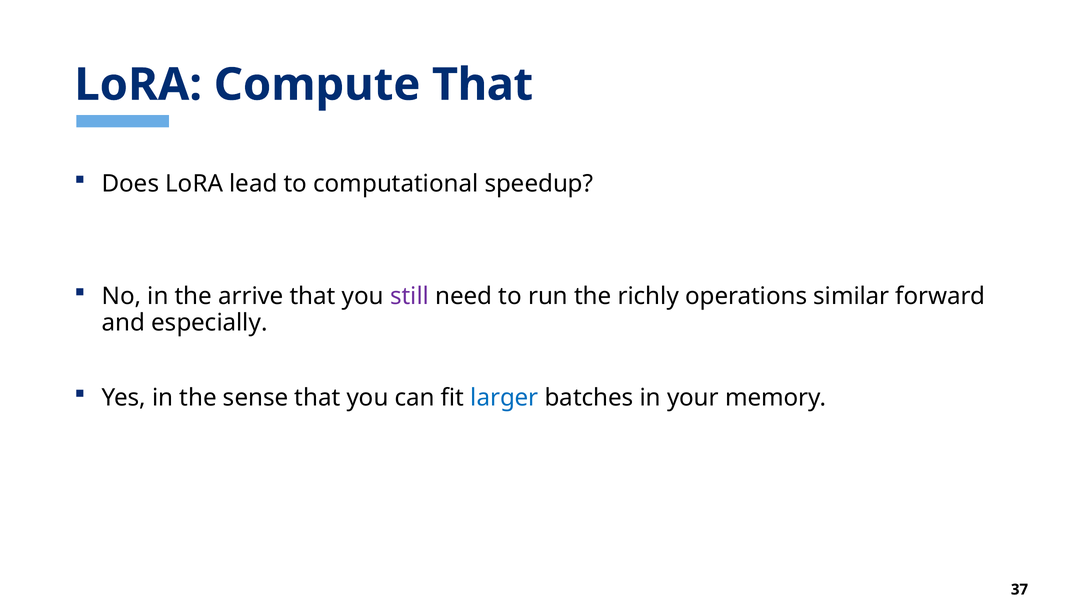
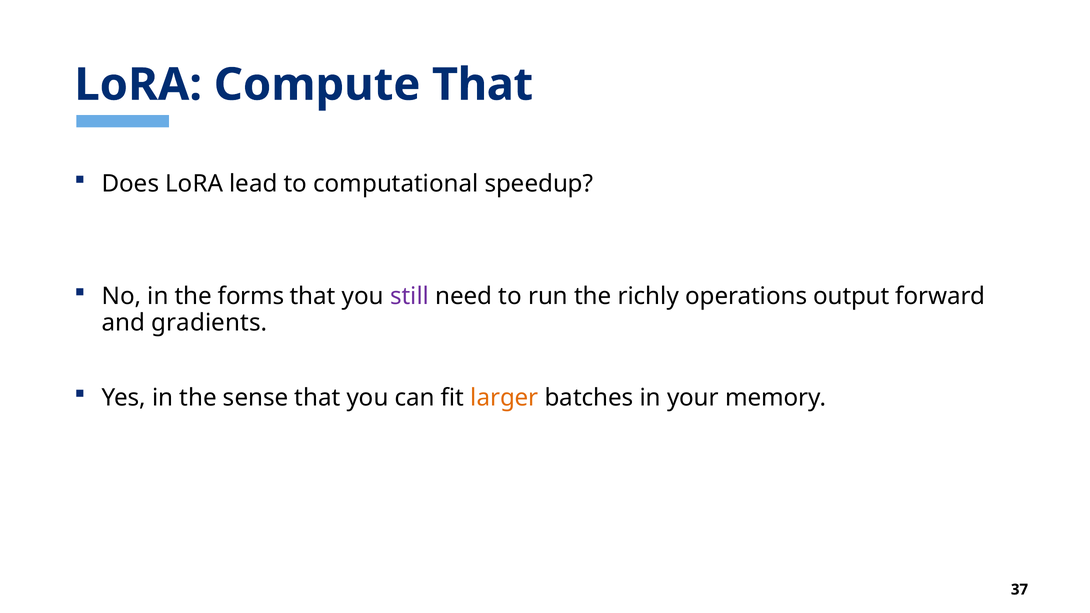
arrive: arrive -> forms (251, 297)
similar: similar -> output (851, 297)
especially: especially -> gradients (209, 323)
larger colour: blue -> orange (504, 398)
